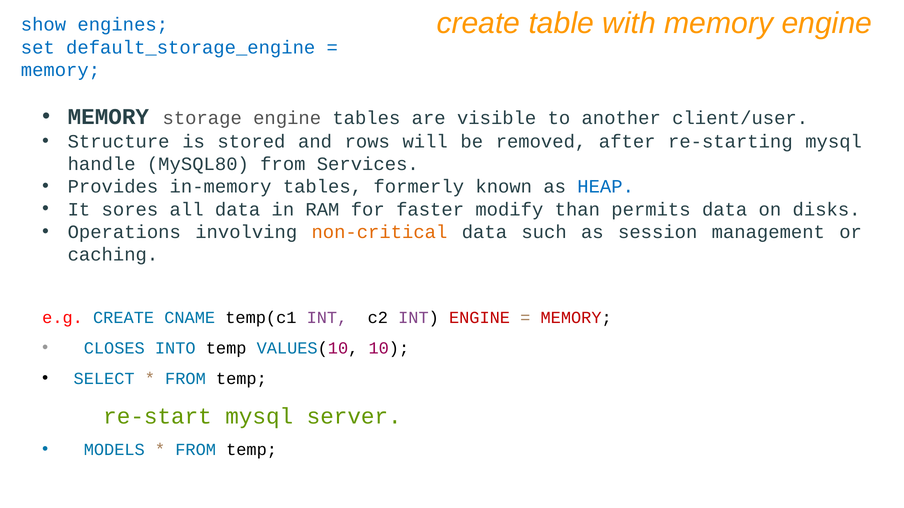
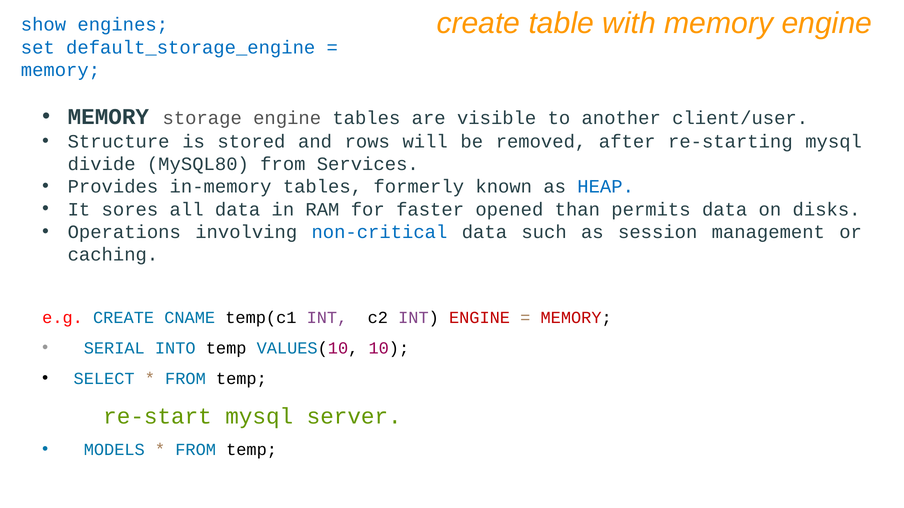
handle: handle -> divide (102, 164)
modify: modify -> opened (509, 210)
non-critical colour: orange -> blue (379, 232)
CLOSES: CLOSES -> SERIAL (114, 348)
